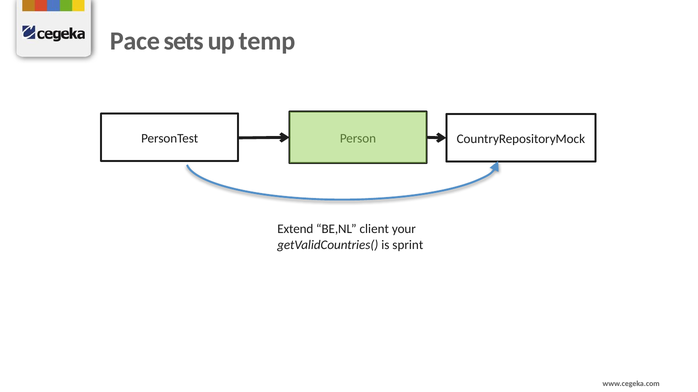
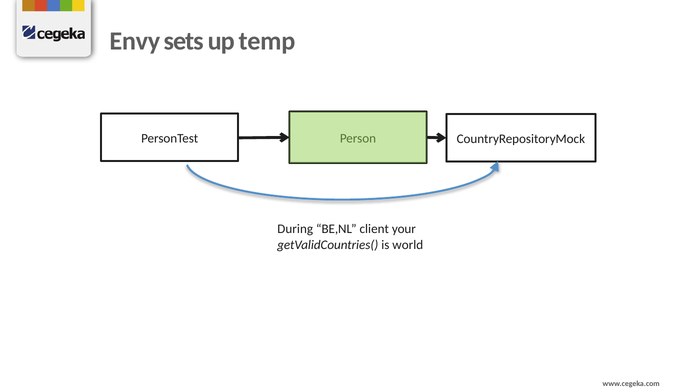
Pace: Pace -> Envy (135, 41)
Extend: Extend -> During (295, 229)
sprint: sprint -> world (408, 245)
